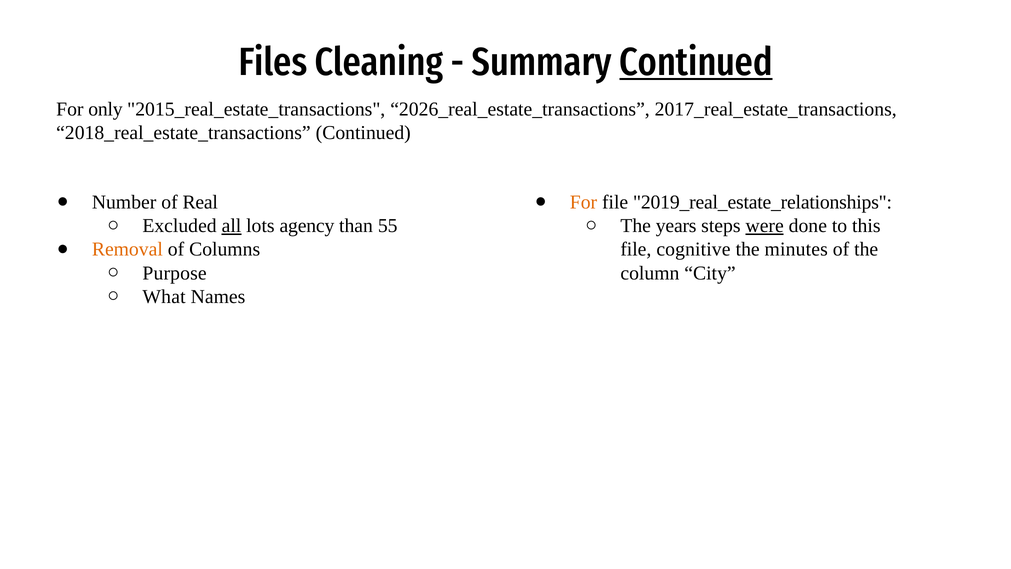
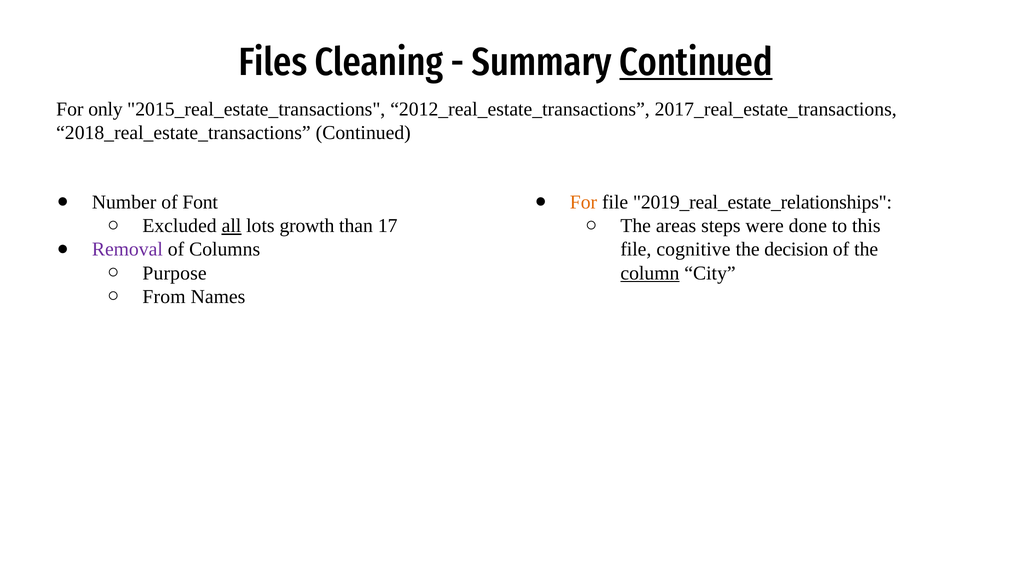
2026_real_estate_transactions: 2026_real_estate_transactions -> 2012_real_estate_transactions (520, 109)
Real: Real -> Font (200, 202)
agency: agency -> growth (307, 226)
55: 55 -> 17 (388, 226)
years: years -> areas (676, 226)
were underline: present -> none (765, 226)
Removal colour: orange -> purple (127, 249)
minutes: minutes -> decision (796, 249)
column underline: none -> present (650, 273)
What: What -> From (164, 297)
